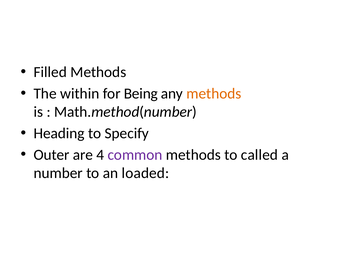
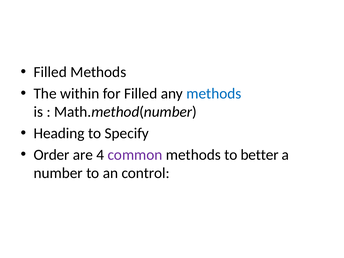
for Being: Being -> Filled (141, 94)
methods colour: orange -> blue (214, 94)
Outer: Outer -> Order (52, 155)
called: called -> better (260, 155)
loaded: loaded -> control (146, 173)
